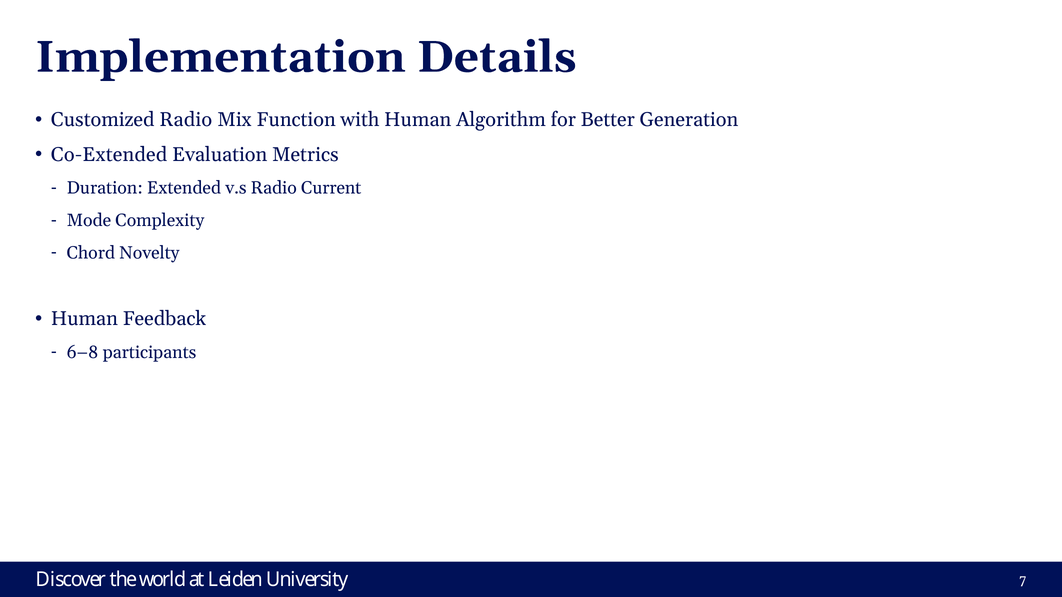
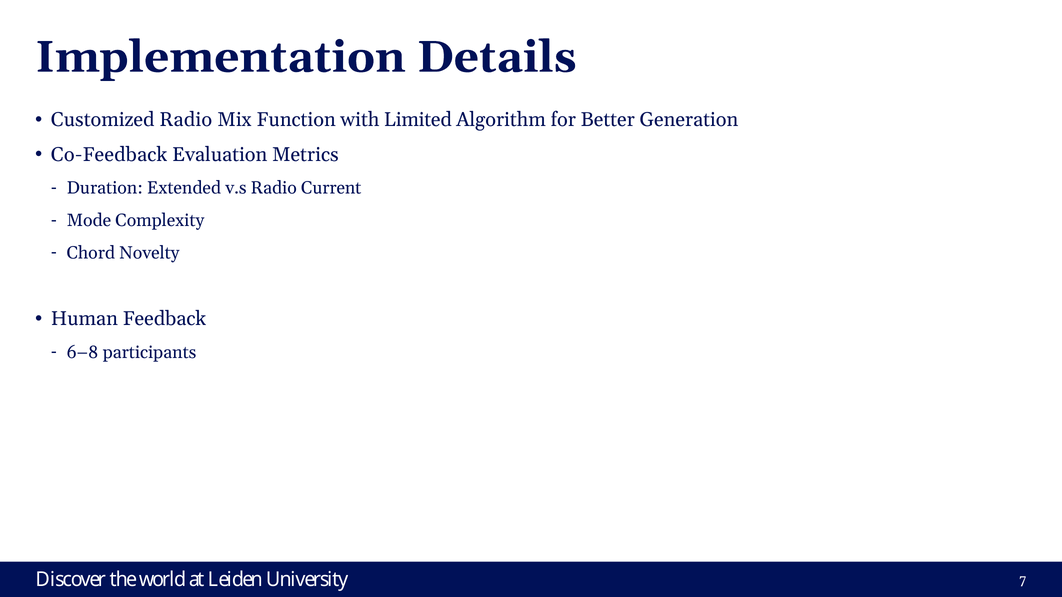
with Human: Human -> Limited (418, 120)
Co-Extended: Co-Extended -> Co-Feedback (109, 154)
